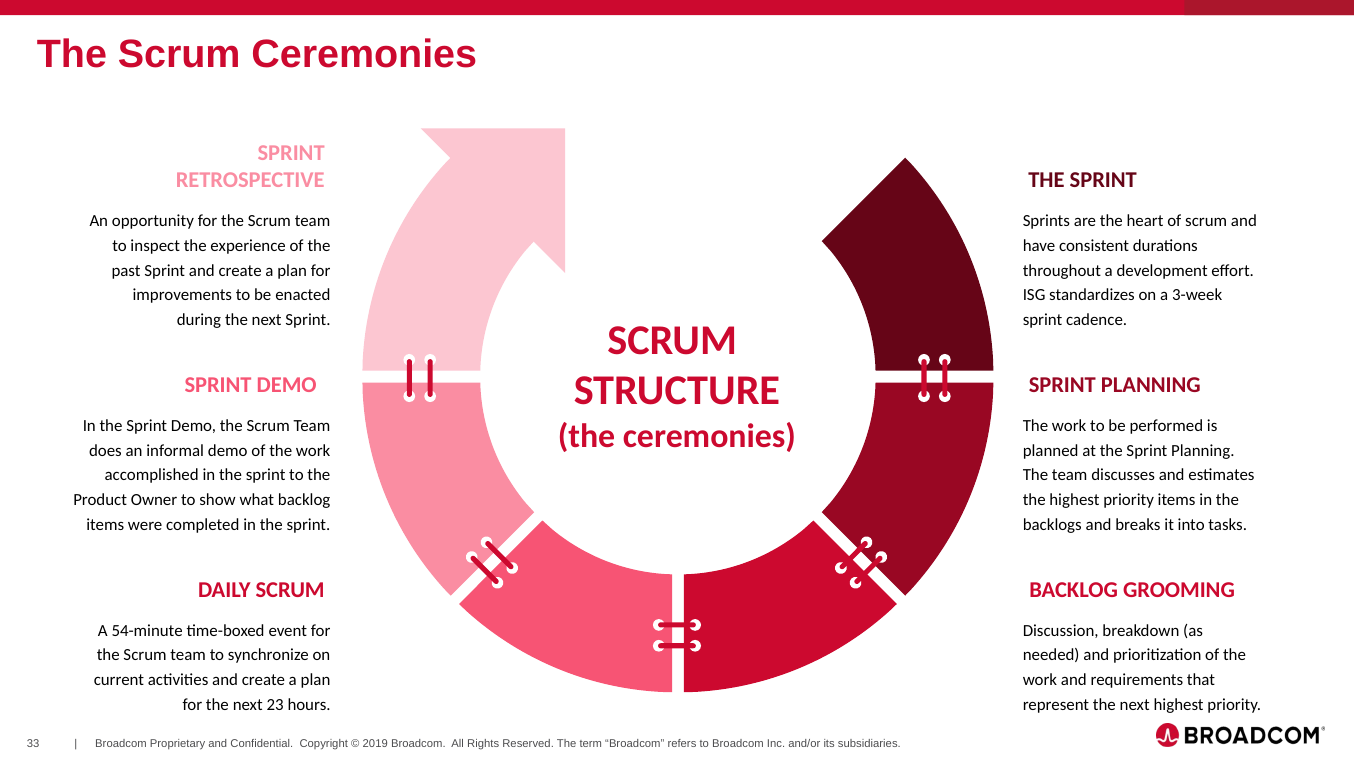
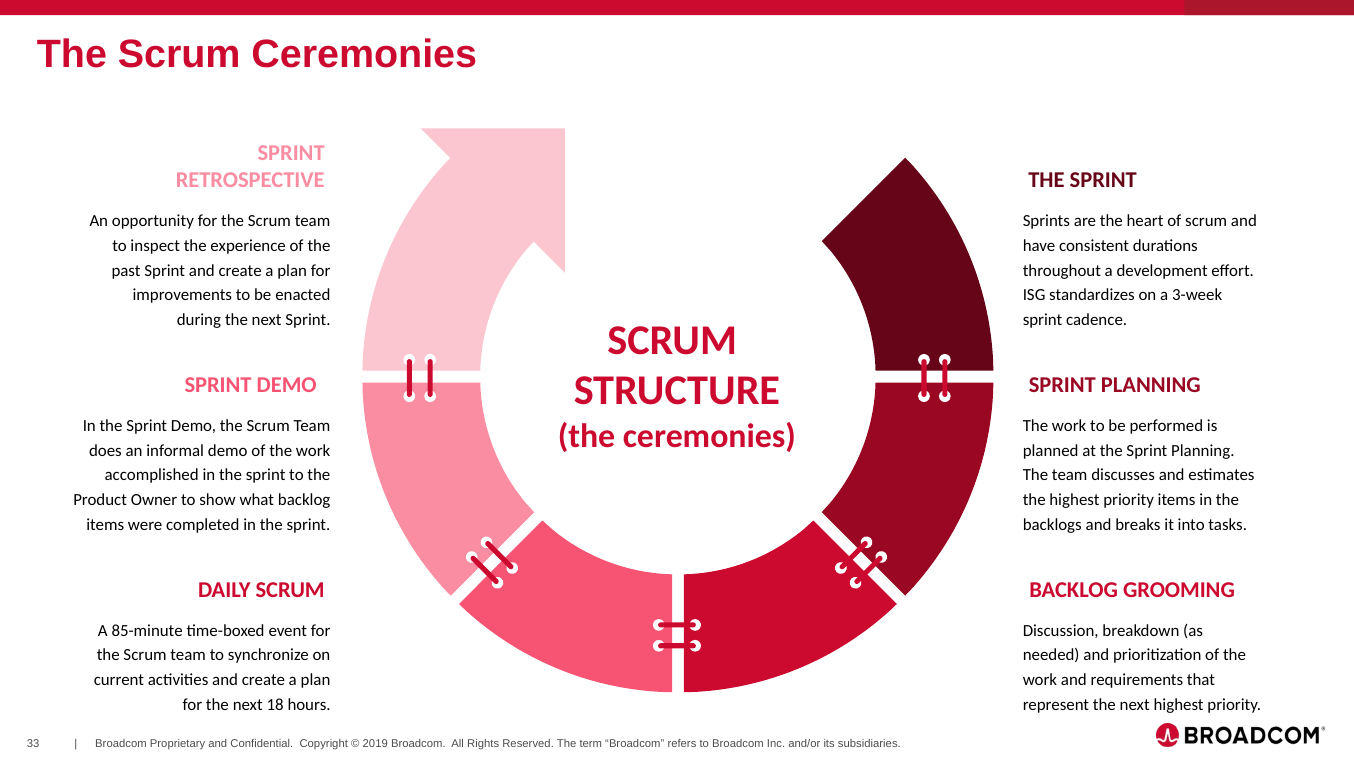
54-minute: 54-minute -> 85-minute (147, 630)
23: 23 -> 18 (275, 704)
